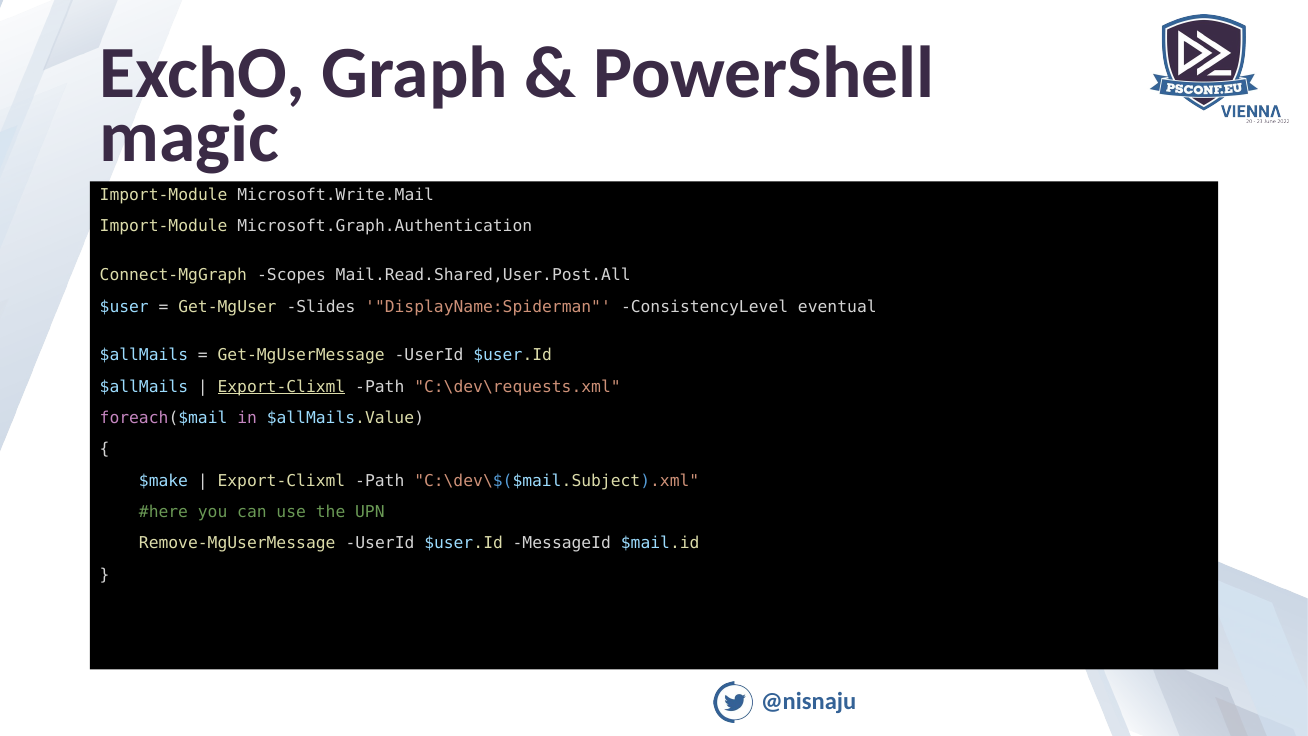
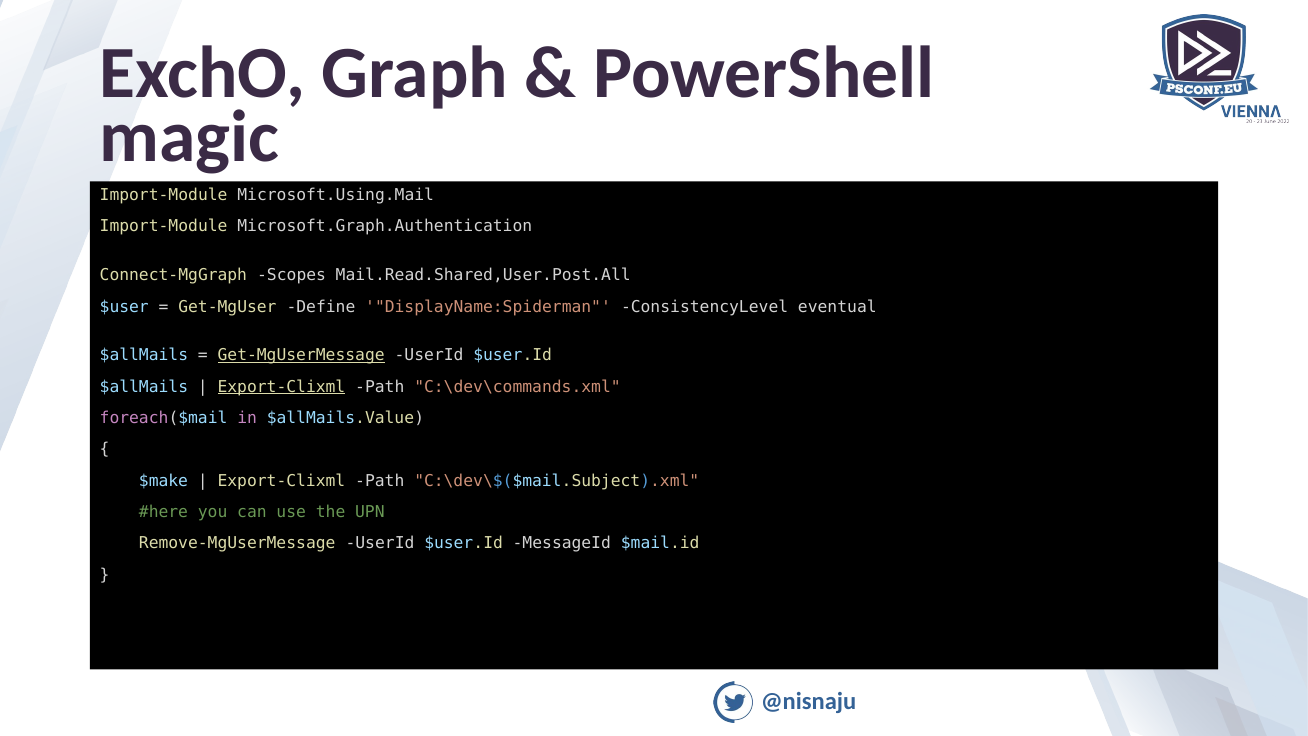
Microsoft.Write.Mail: Microsoft.Write.Mail -> Microsoft.Using.Mail (336, 195)
Slides: Slides -> Define (321, 307)
Get-MgUserMessage underline: none -> present (301, 355)
C:\dev\requests.xml: C:\dev\requests.xml -> C:\dev\commands.xml (517, 387)
